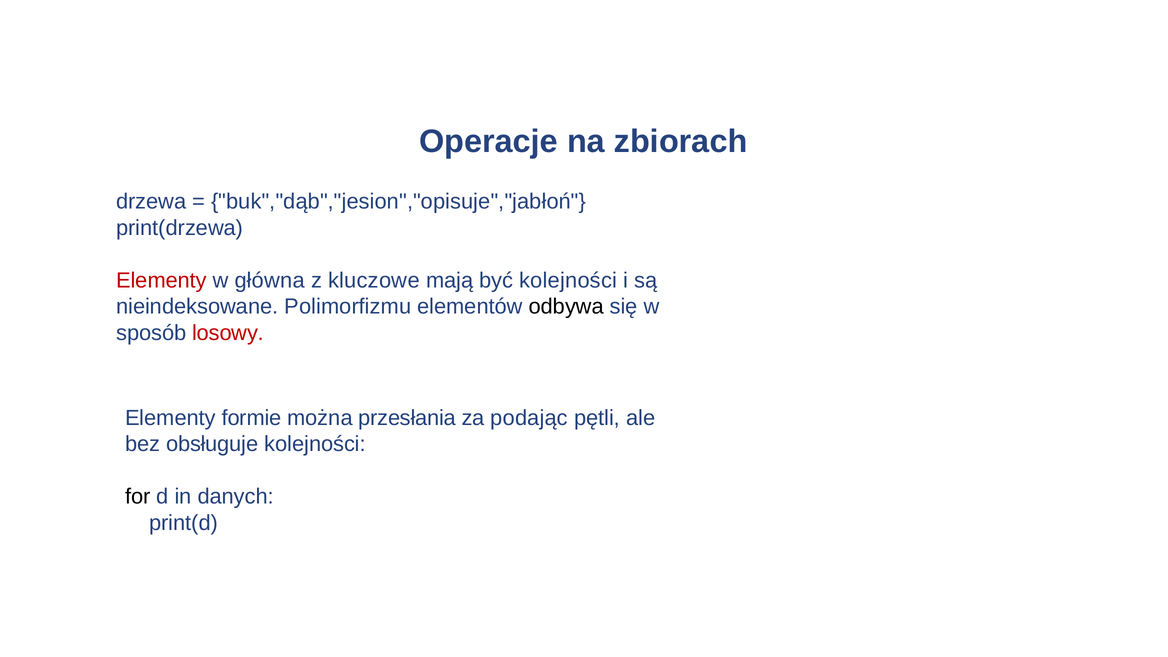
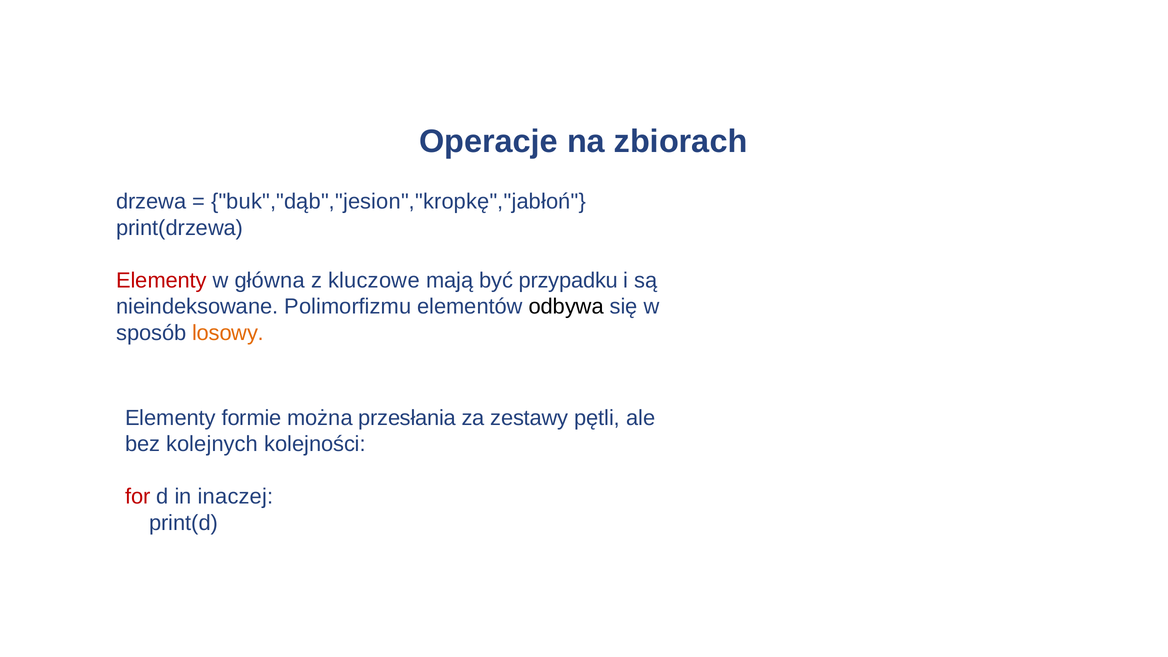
buk","dąb","jesion","opisuje","jabłoń: buk","dąb","jesion","opisuje","jabłoń -> buk","dąb","jesion","kropkę","jabłoń (399, 202)
być kolejności: kolejności -> przypadku (568, 280)
losowy colour: red -> orange (228, 333)
podając: podając -> zestawy (529, 418)
obsługuje: obsługuje -> kolejnych (212, 444)
for colour: black -> red (138, 497)
danych: danych -> inaczej (236, 497)
